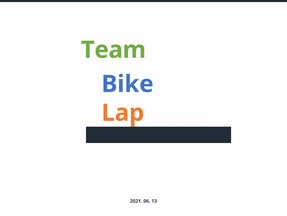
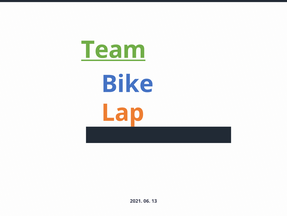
Team underline: none -> present (113, 50)
